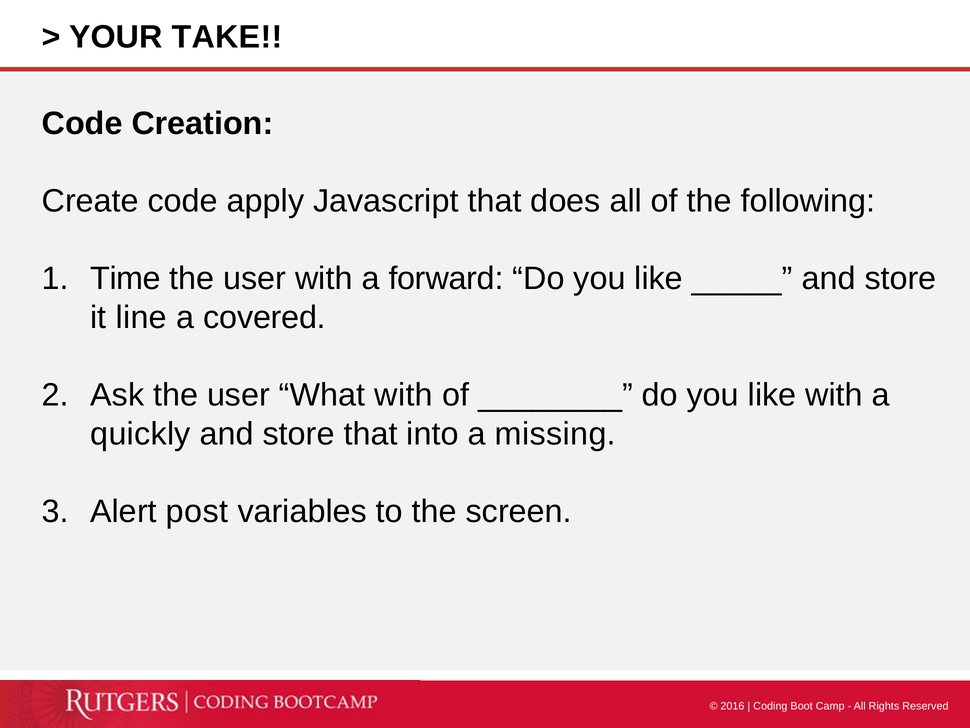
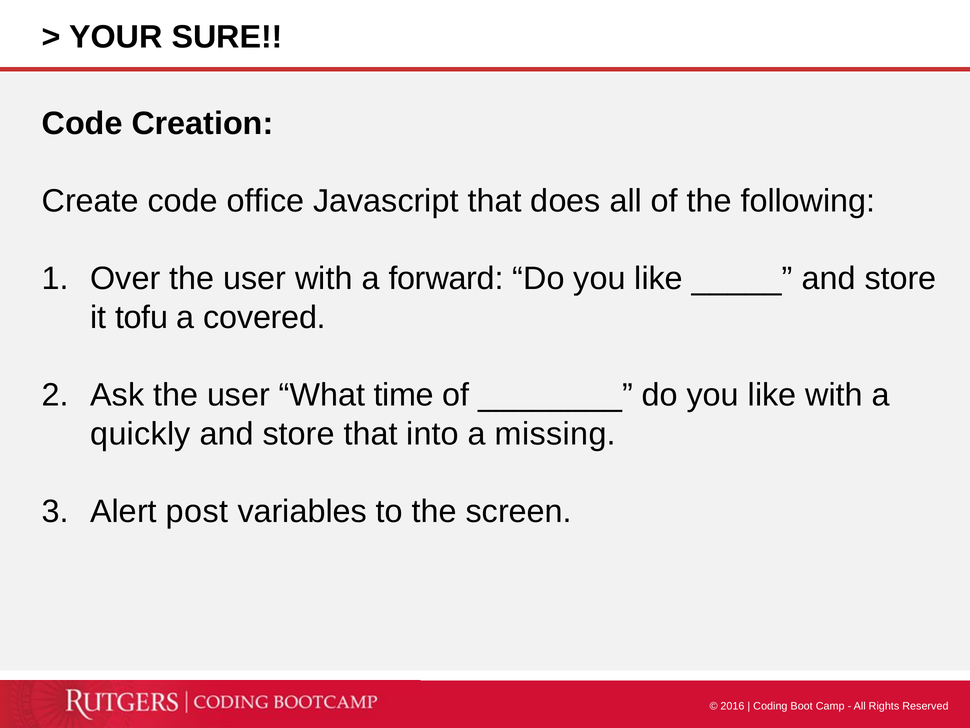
TAKE: TAKE -> SURE (227, 37)
apply: apply -> office (266, 201)
Time: Time -> Over (125, 279)
line: line -> tofu (142, 317)
What with: with -> time (404, 395)
